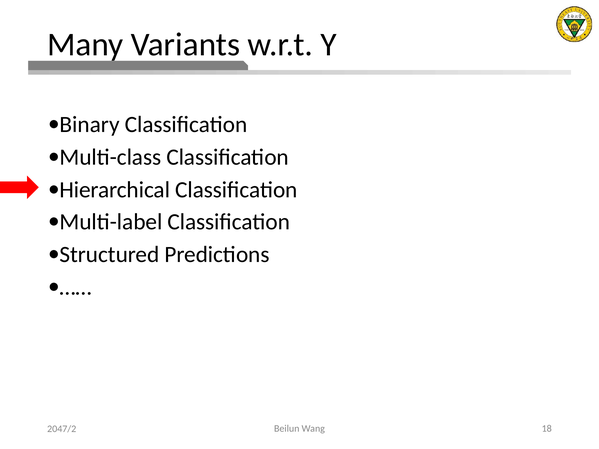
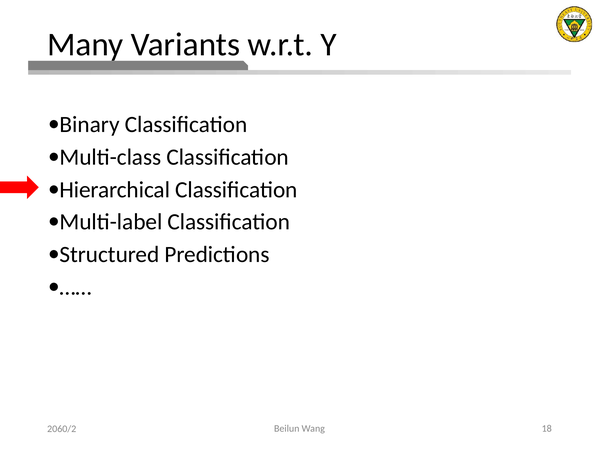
2047/2: 2047/2 -> 2060/2 (62, 429)
